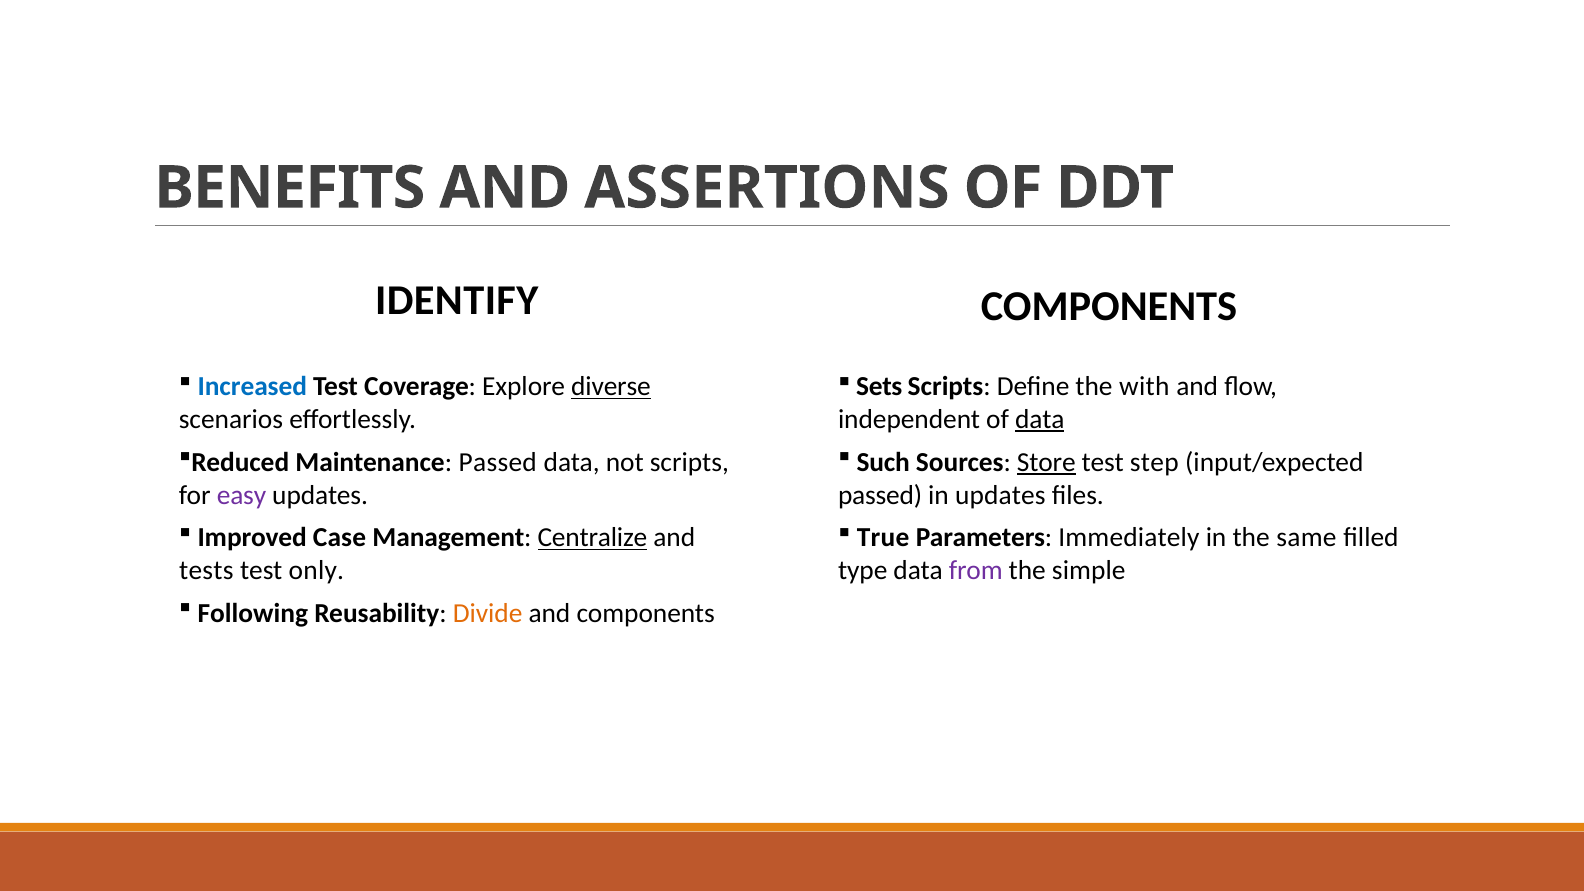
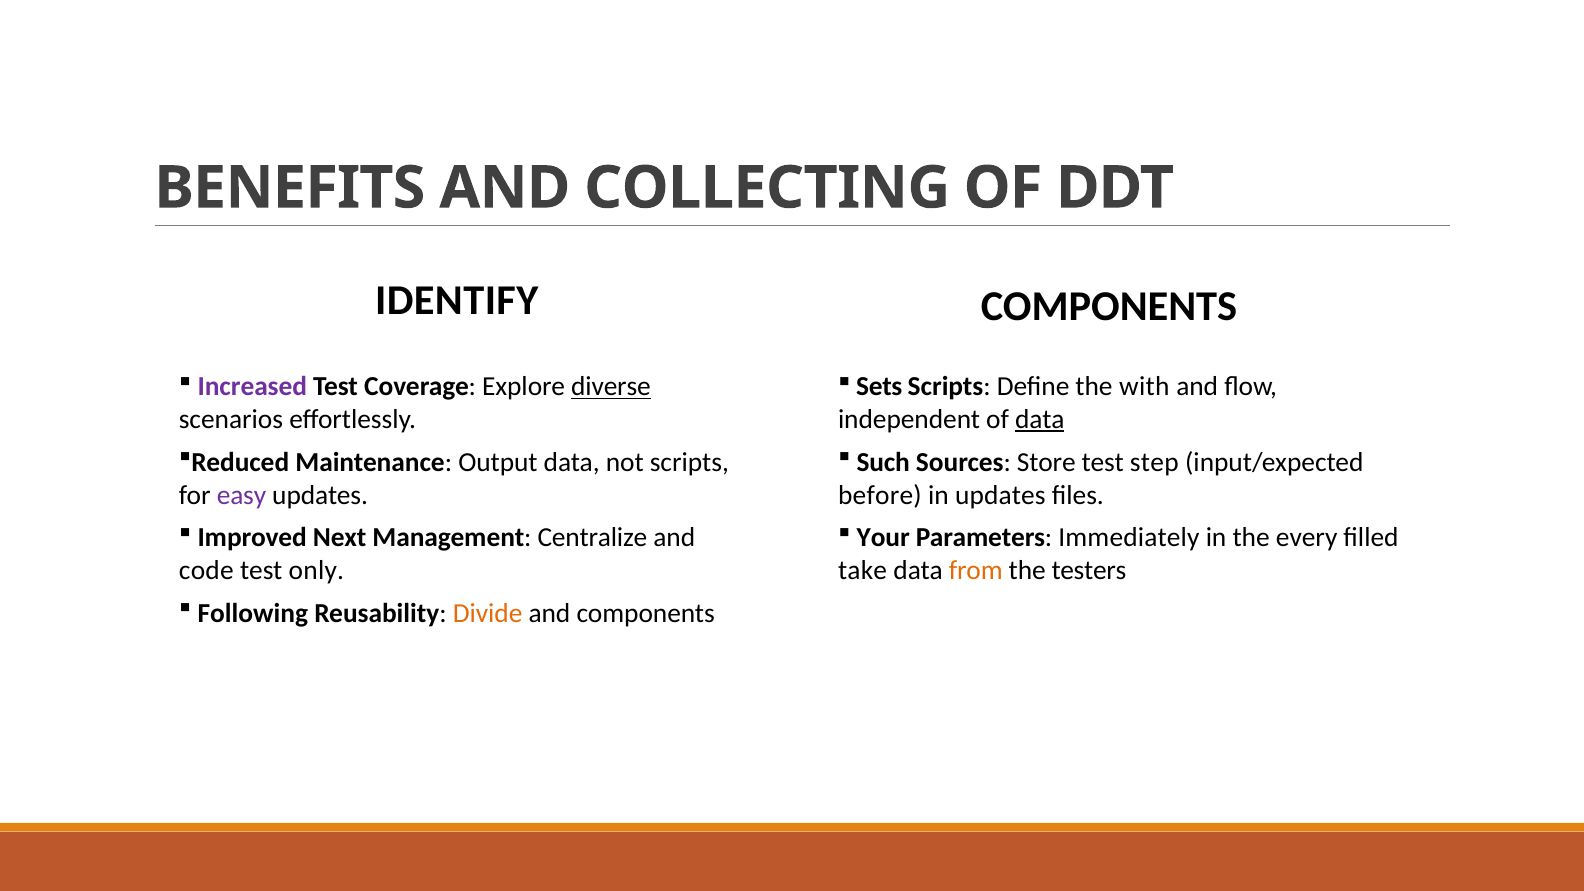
ASSERTIONS: ASSERTIONS -> COLLECTING (767, 188)
Increased colour: blue -> purple (252, 387)
Maintenance Passed: Passed -> Output (498, 462)
Store underline: present -> none (1046, 462)
passed: passed -> before (880, 495)
Case: Case -> Next (340, 538)
Centralize underline: present -> none (592, 538)
True: True -> Your (883, 538)
same: same -> every (1307, 538)
tests: tests -> code (206, 570)
type: type -> take (863, 570)
from colour: purple -> orange (976, 570)
simple: simple -> testers (1089, 570)
